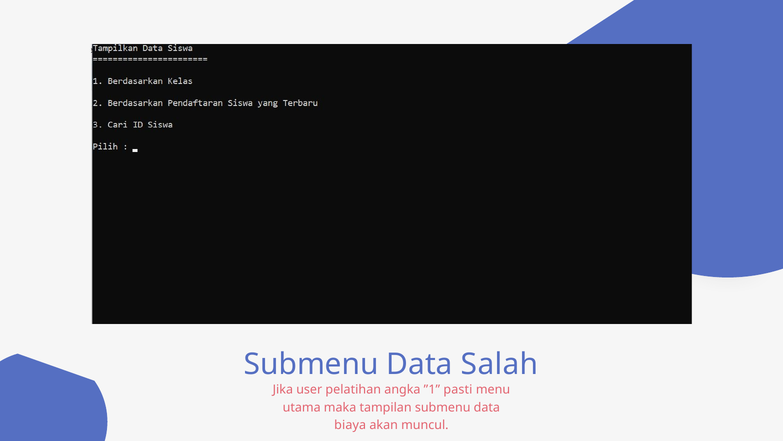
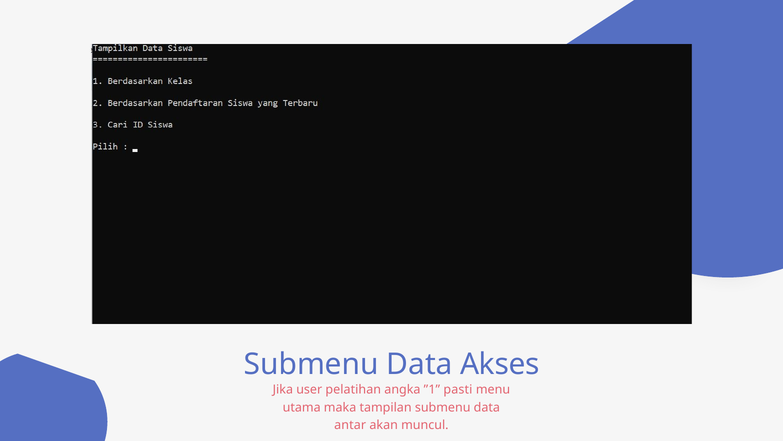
Salah: Salah -> Akses (500, 364)
biaya: biaya -> antar (350, 424)
